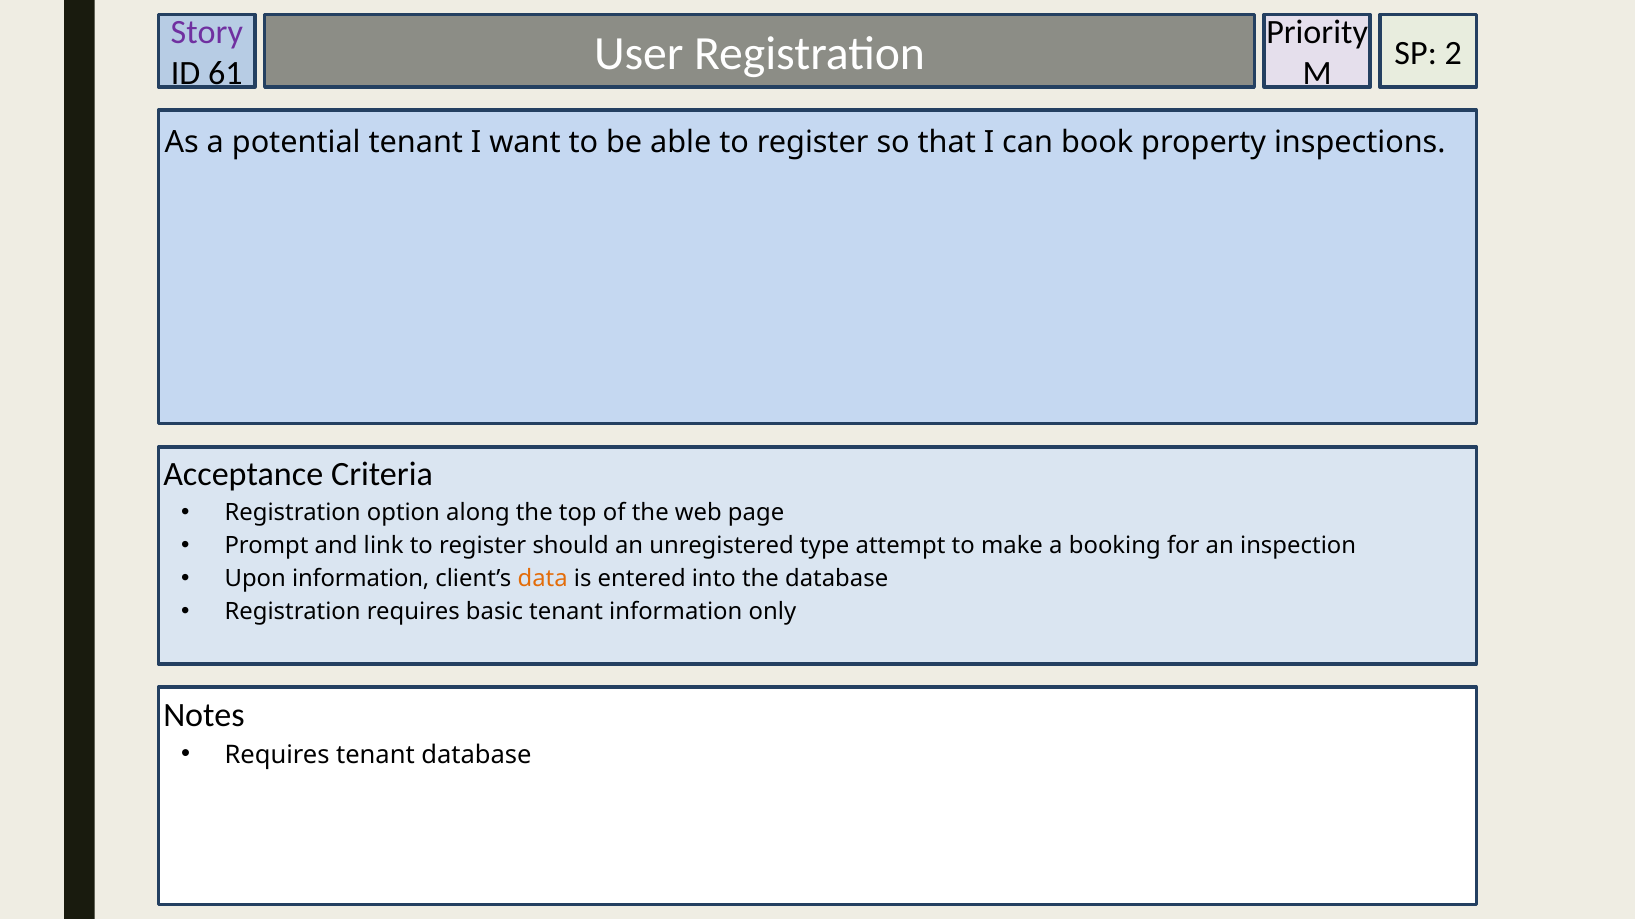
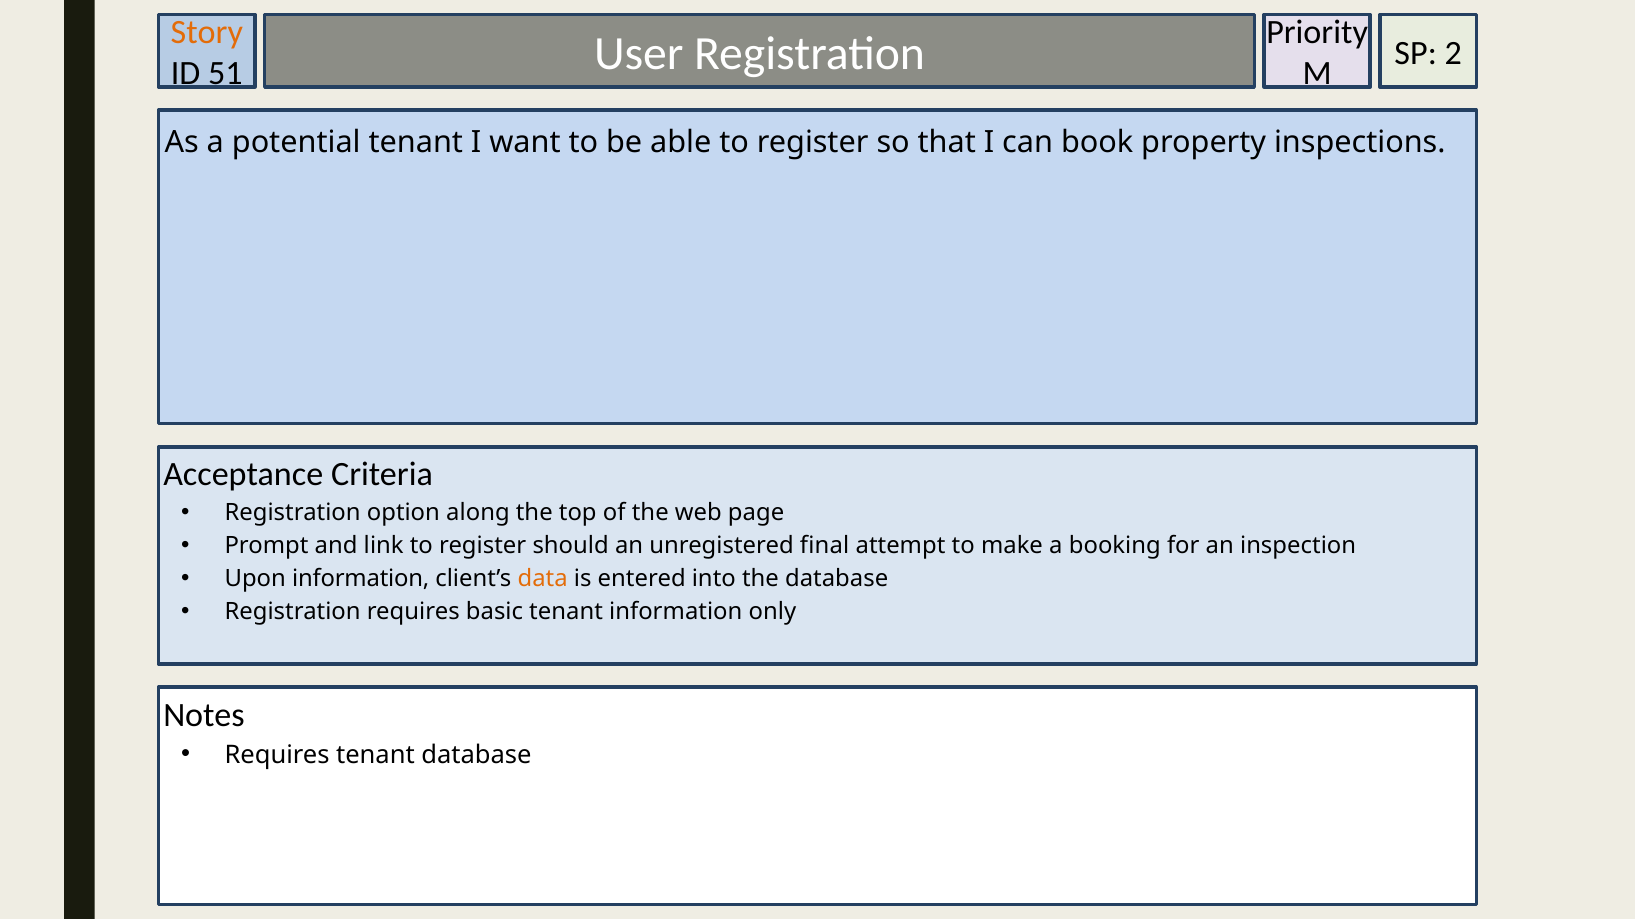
Story colour: purple -> orange (207, 33)
61: 61 -> 51 (225, 74)
type: type -> final (825, 546)
